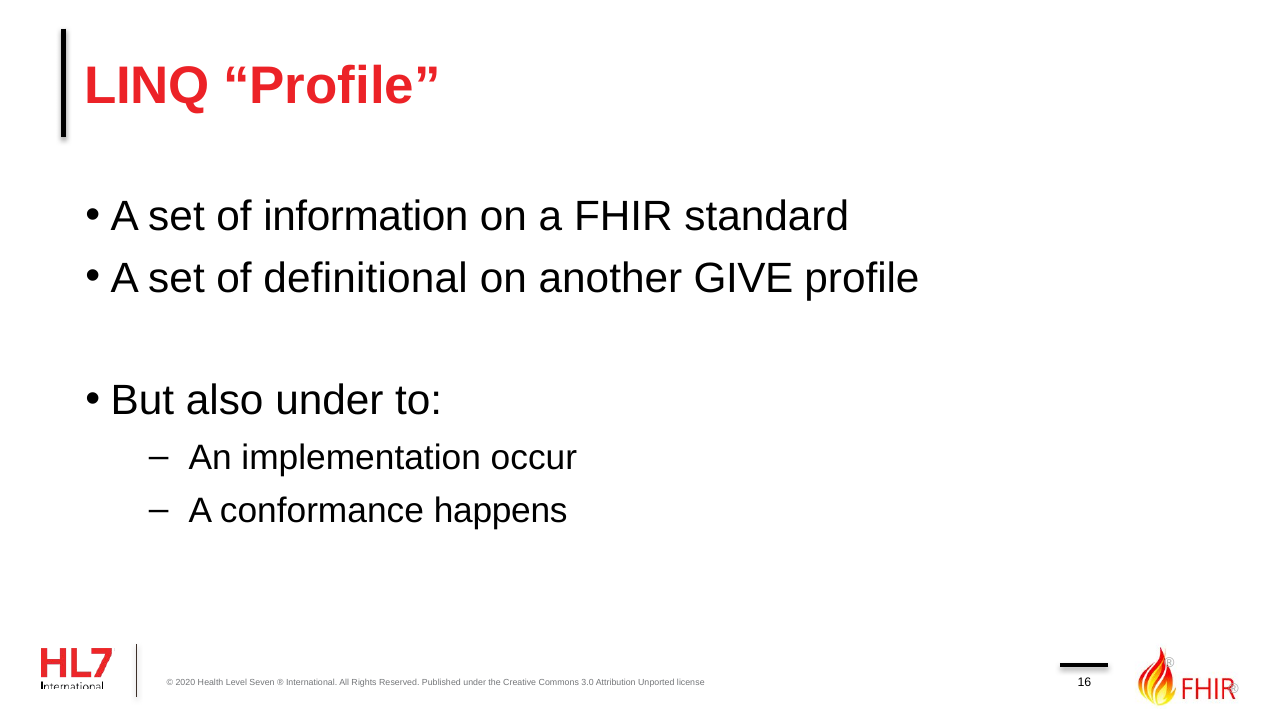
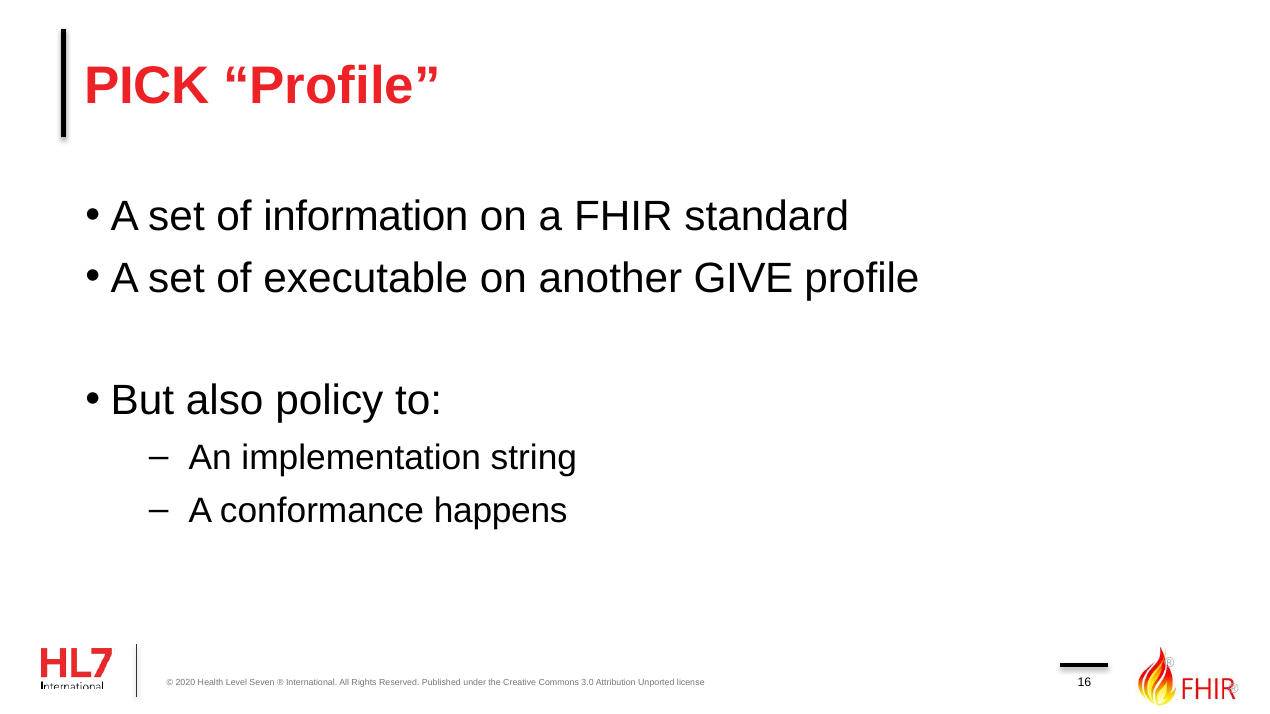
LINQ: LINQ -> PICK (147, 87)
definitional: definitional -> executable (366, 278)
also under: under -> policy (329, 401)
occur: occur -> string (534, 458)
